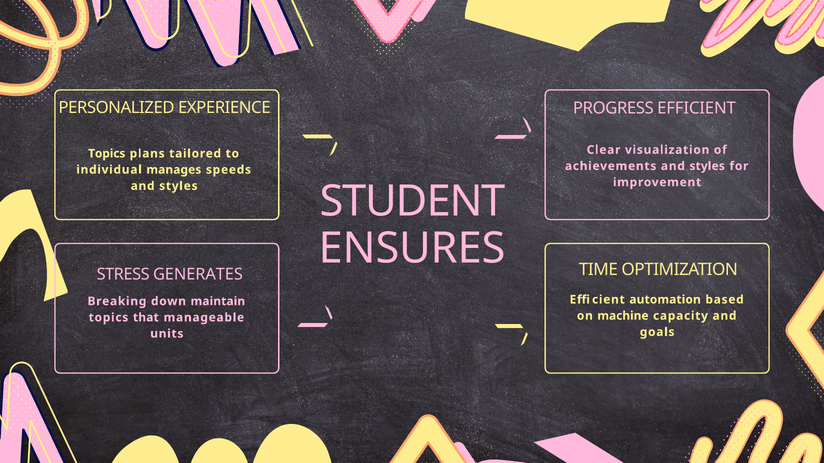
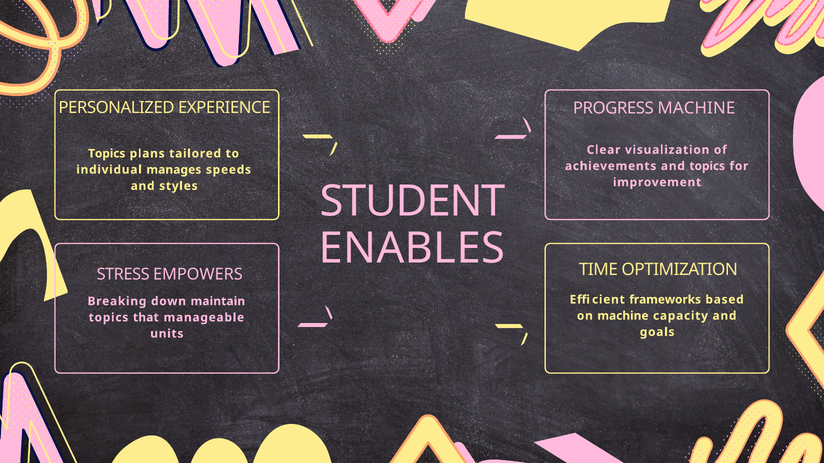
PROGRESS EFFICIENT: EFFICIENT -> MACHINE (696, 108)
achievements and styles: styles -> topics (707, 166)
ENSURES: ENSURES -> ENABLES (412, 249)
GENERATES: GENERATES -> EMPOWERS (198, 275)
automation: automation -> frameworks (665, 300)
